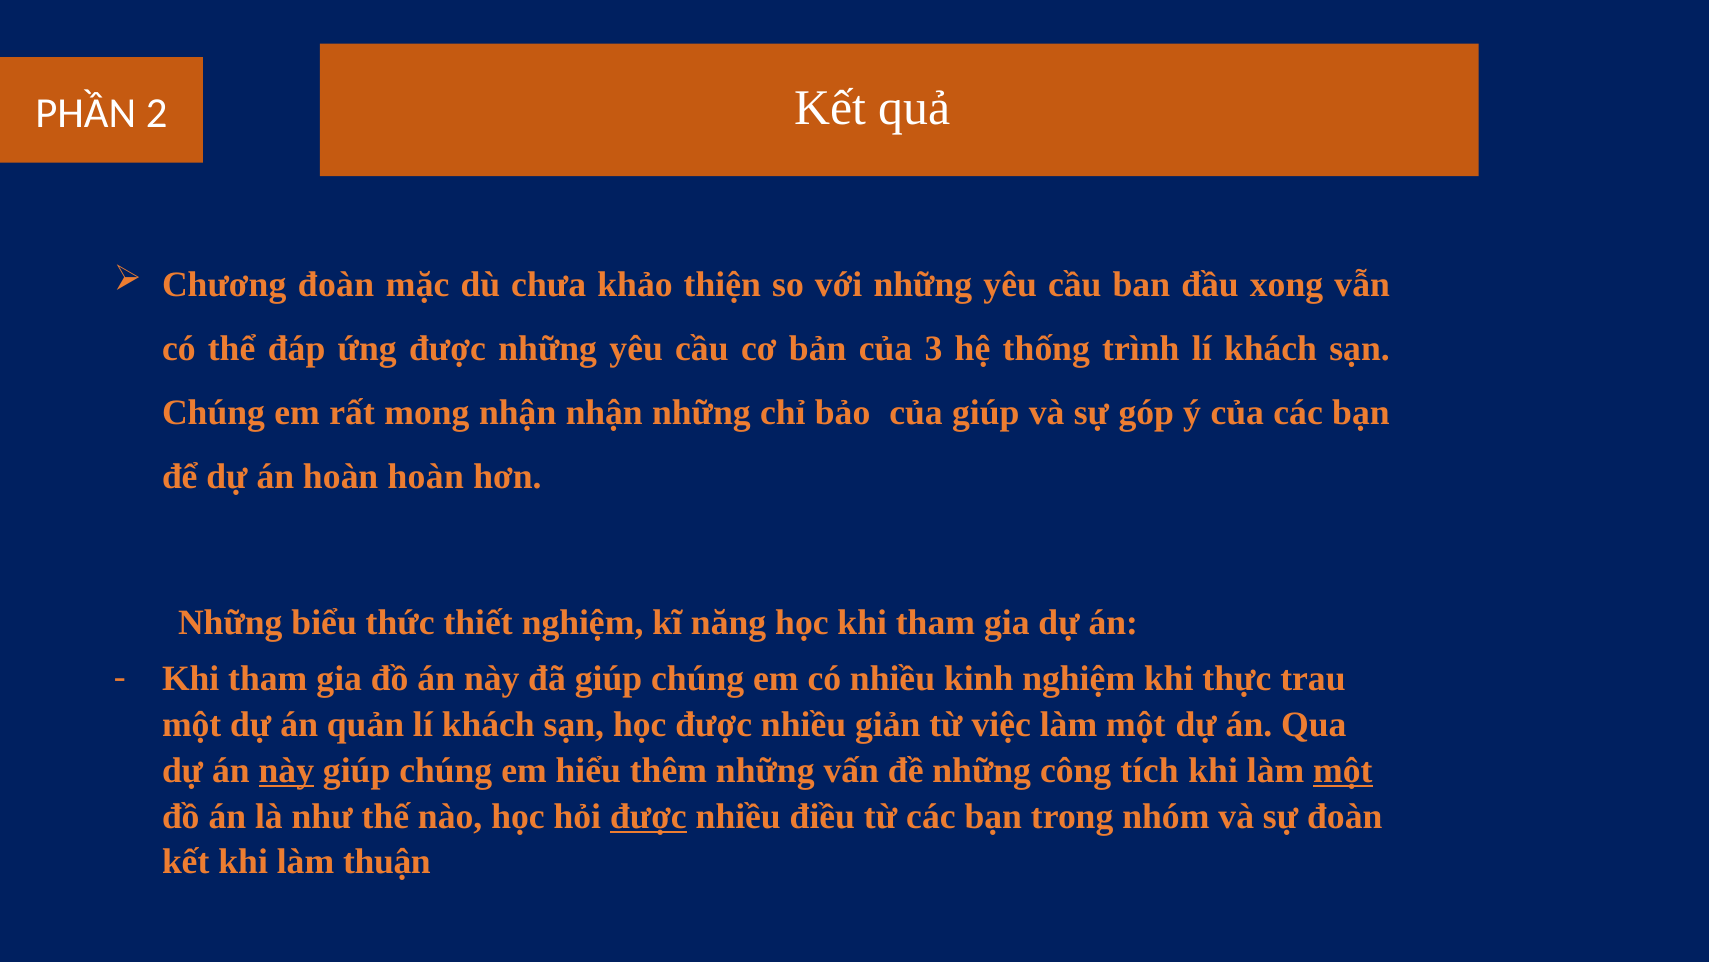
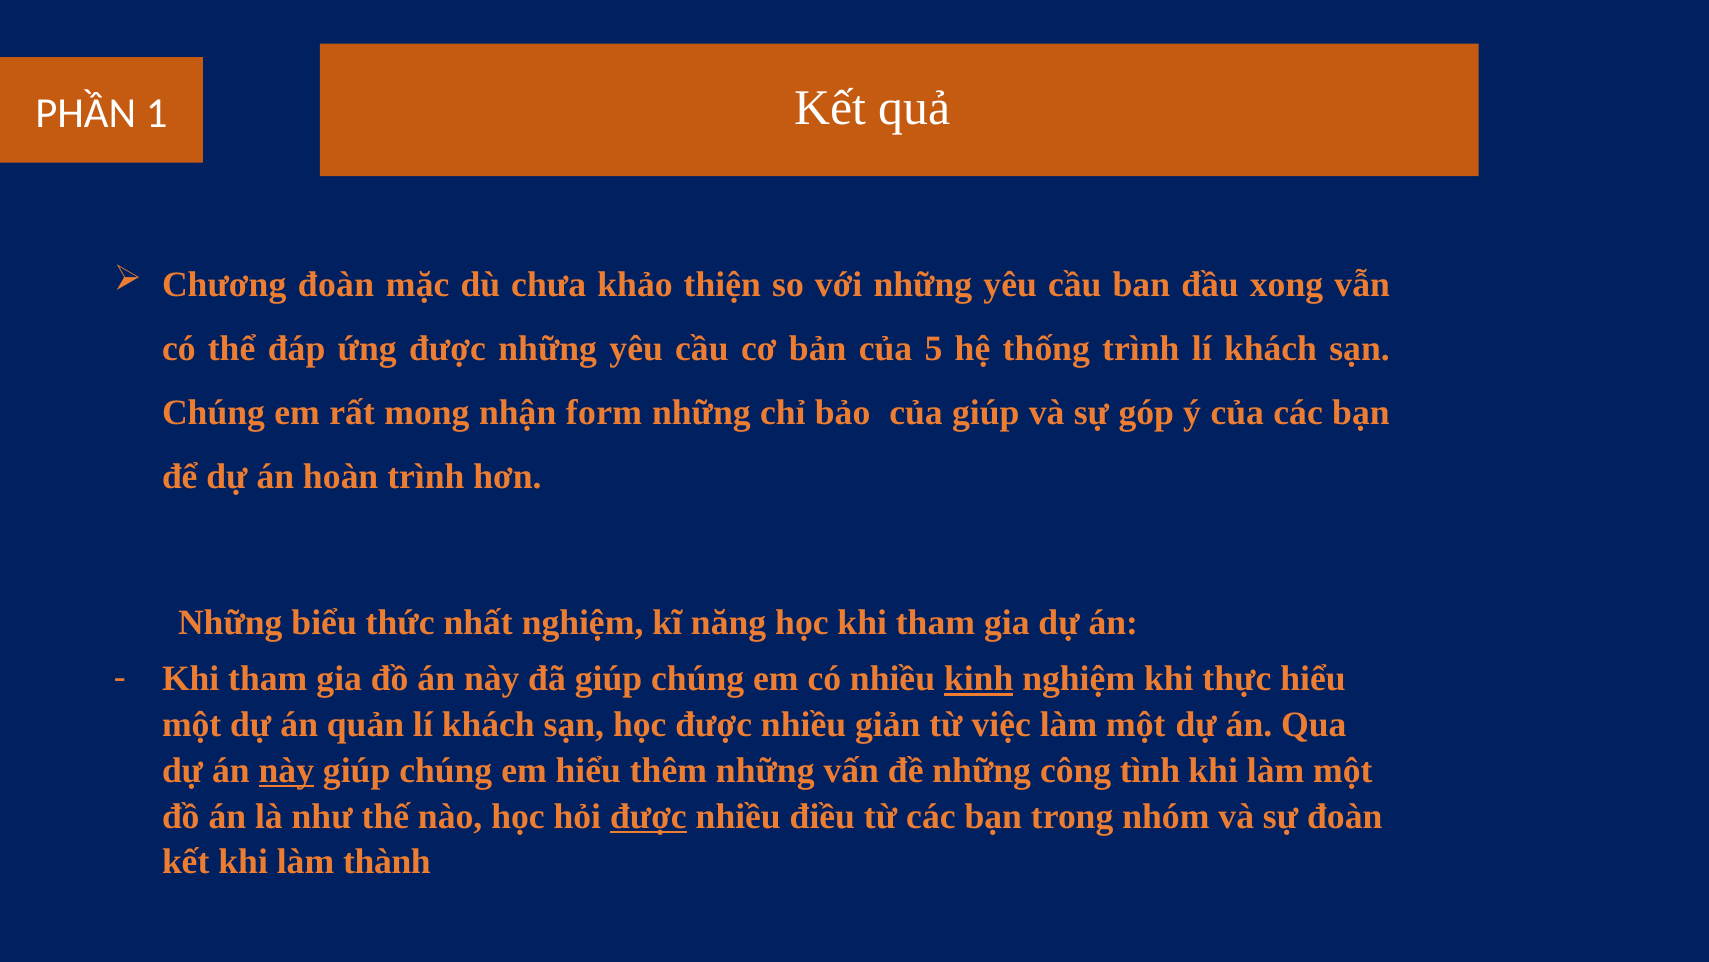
2: 2 -> 1 (157, 113)
3: 3 -> 5 (933, 349)
nhận nhận: nhận -> form (604, 413)
hoàn hoàn: hoàn -> trình (426, 477)
thiết: thiết -> nhất (478, 622)
kinh underline: none -> present (979, 679)
thực trau: trau -> hiểu (1313, 679)
tích: tích -> tình (1150, 770)
một underline: present -> none (1343, 770)
thuận: thuận -> thành (387, 861)
